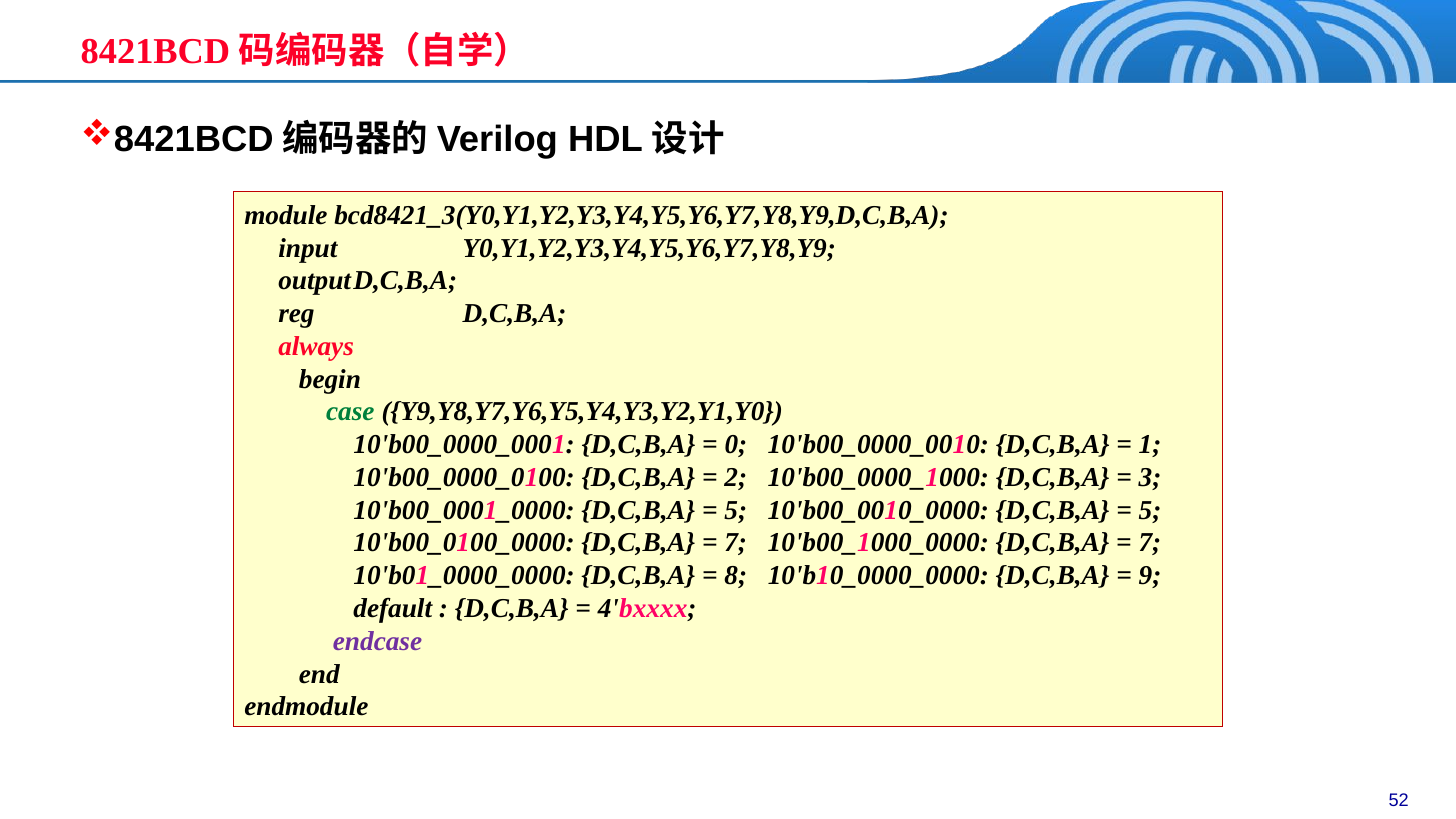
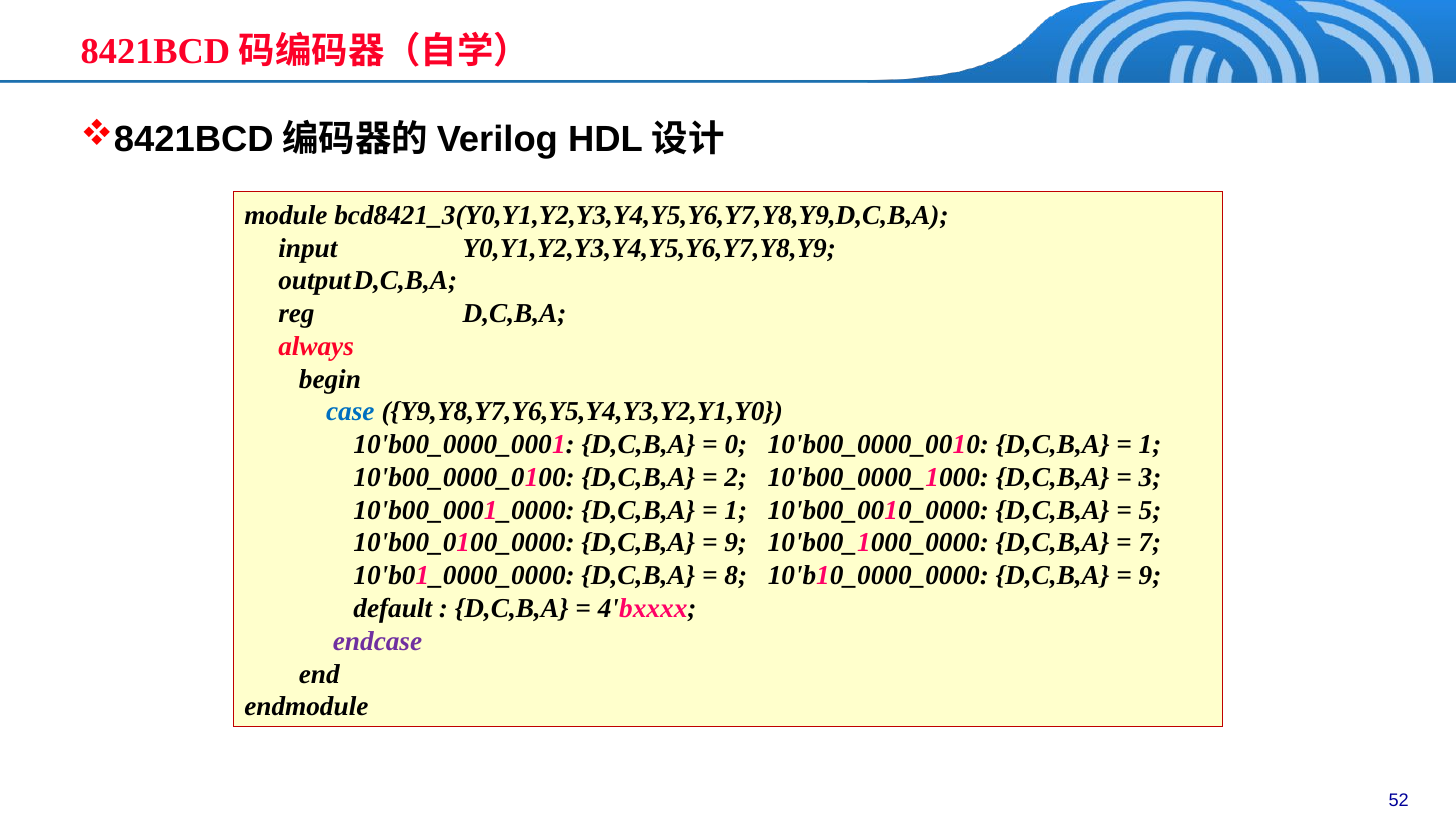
case colour: green -> blue (350, 412)
5: 5 -> 1 (736, 510)
7: 7 -> 9 (736, 543)
